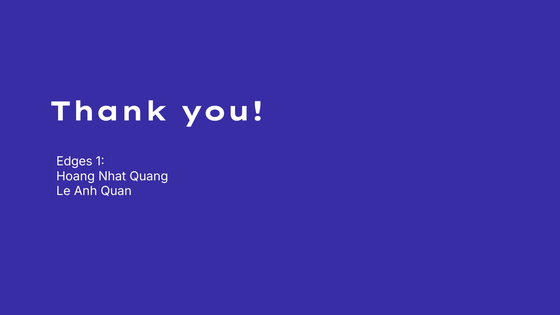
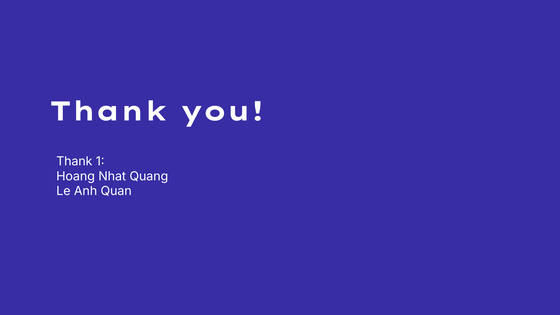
Edges: Edges -> Thank (74, 161)
